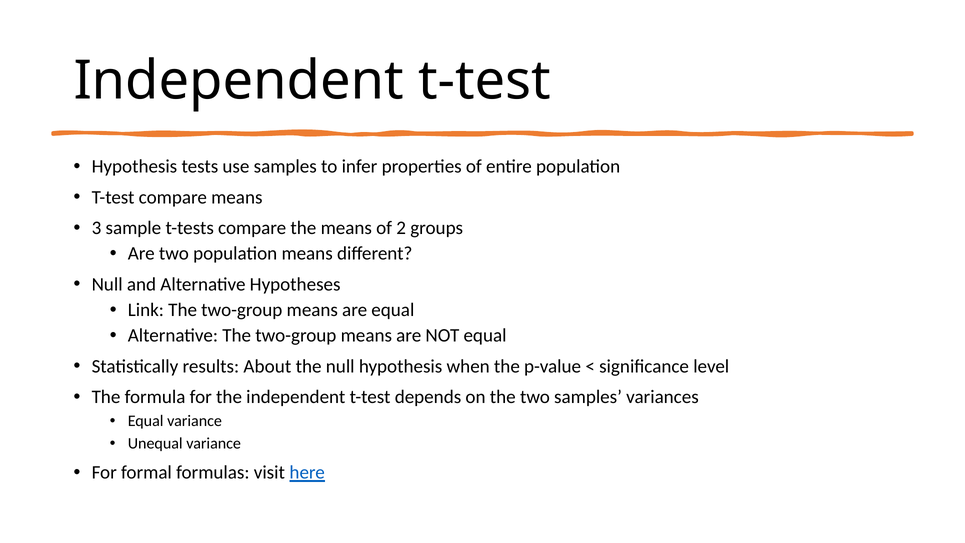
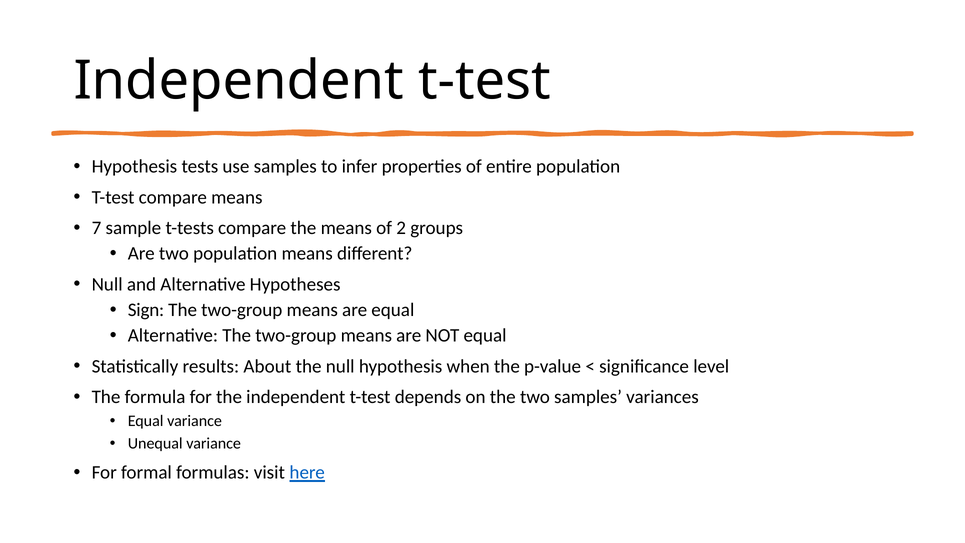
3: 3 -> 7 (96, 228)
Link: Link -> Sign (146, 310)
